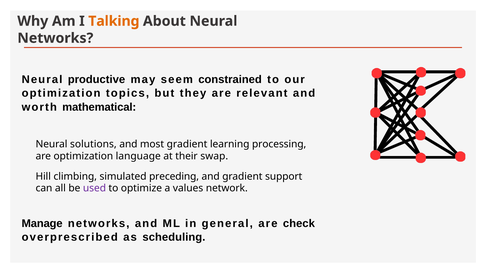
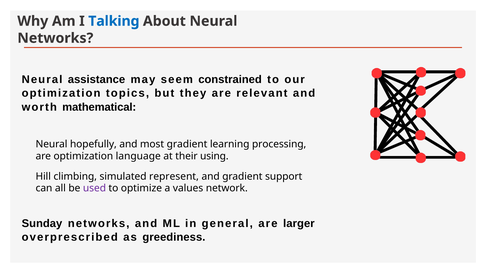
Talking colour: orange -> blue (114, 21)
productive: productive -> assistance (96, 80)
solutions: solutions -> hopefully (93, 145)
swap: swap -> using (214, 156)
preceding: preceding -> represent (174, 177)
Manage: Manage -> Sunday (42, 224)
check: check -> larger (299, 224)
scheduling: scheduling -> greediness (174, 238)
